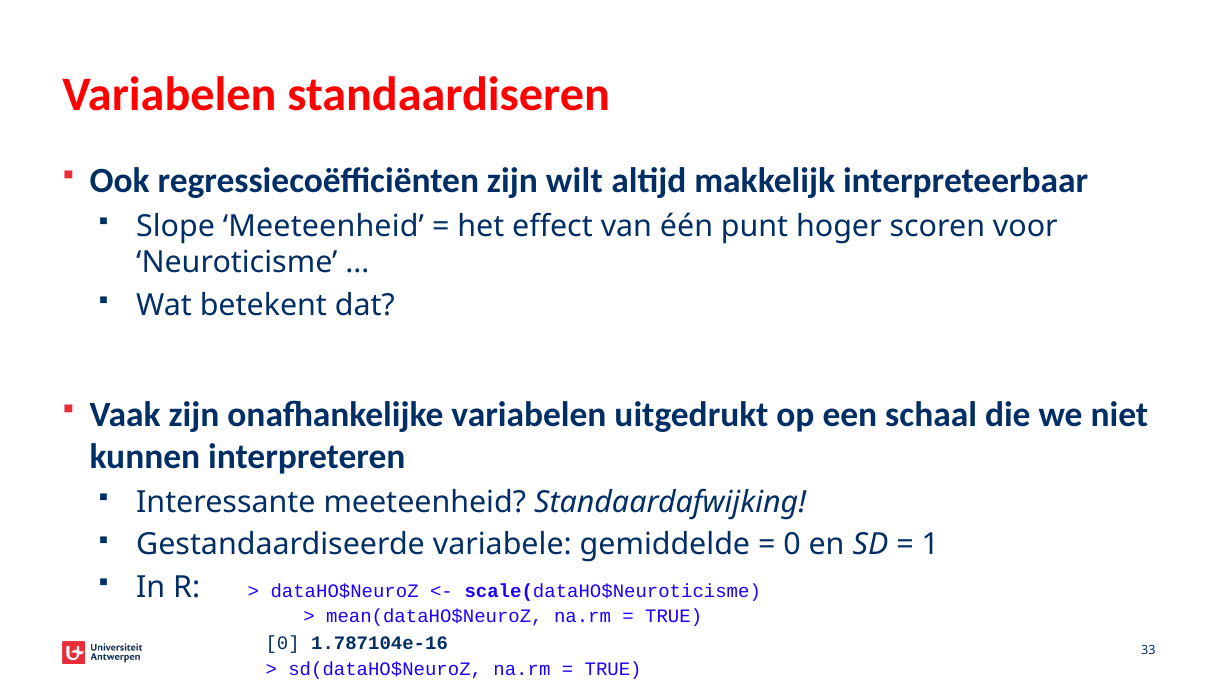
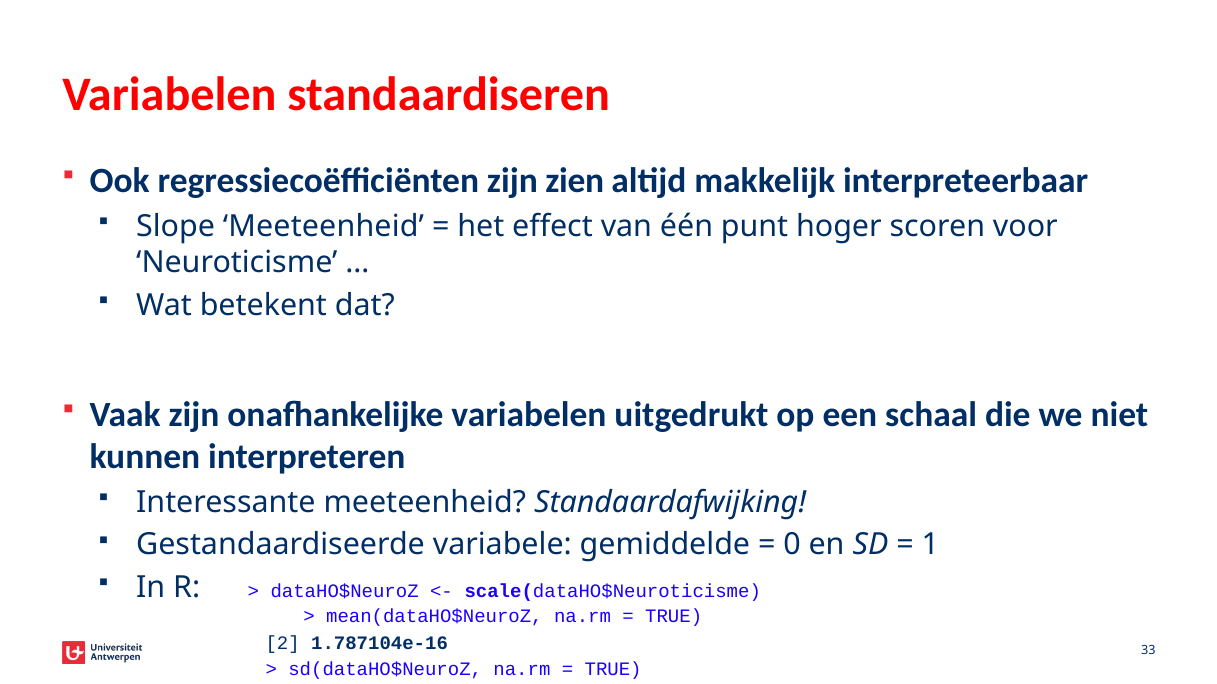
wilt: wilt -> zien (575, 181)
0: 0 -> 2 (283, 643)
